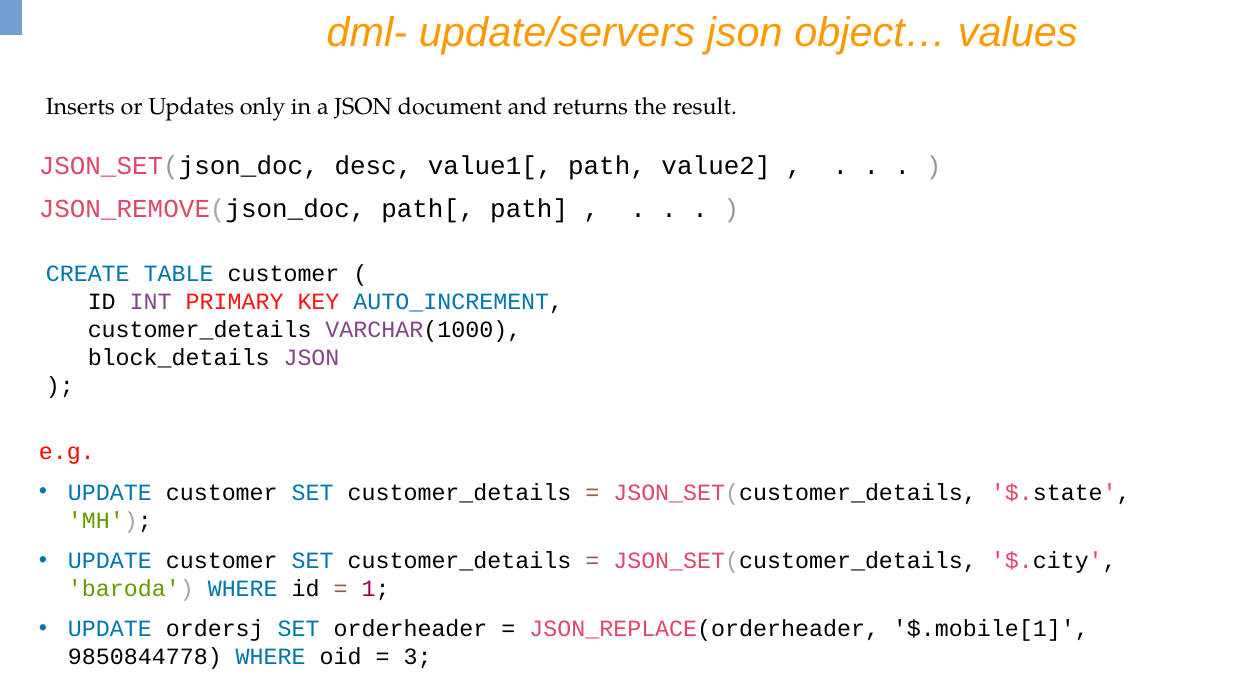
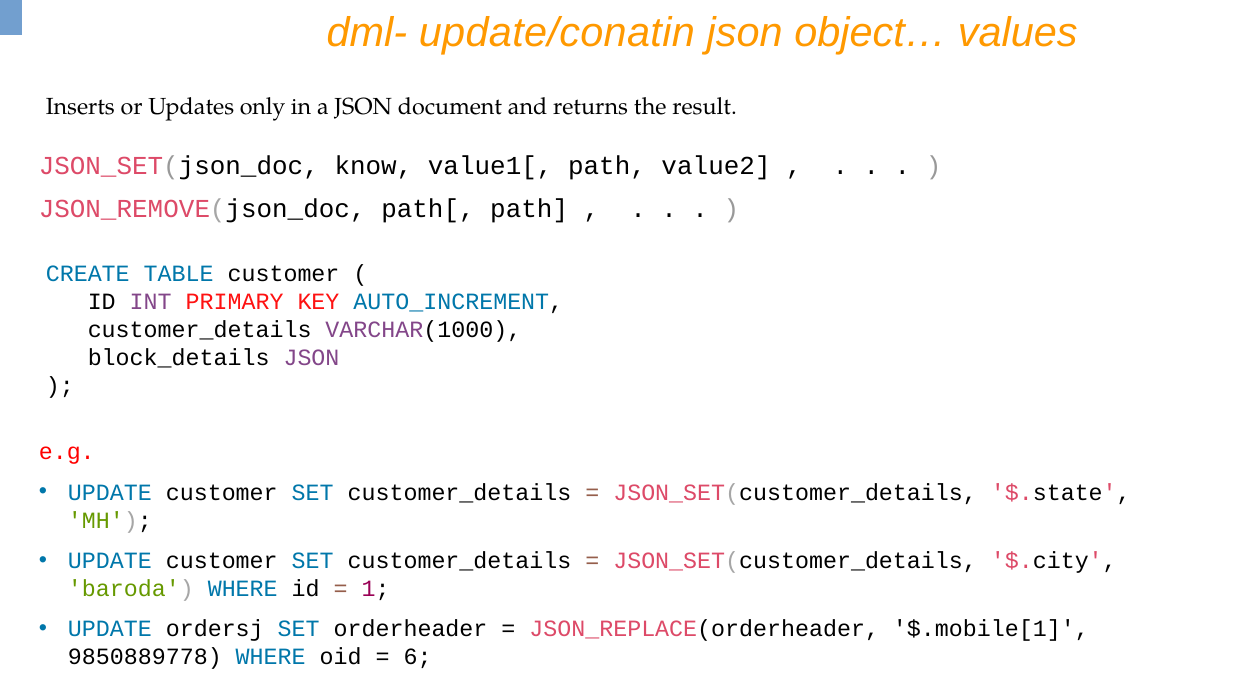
update/servers: update/servers -> update/conatin (557, 32)
desc: desc -> know (373, 166)
9850844778: 9850844778 -> 9850889778 (145, 657)
3: 3 -> 6 (418, 657)
